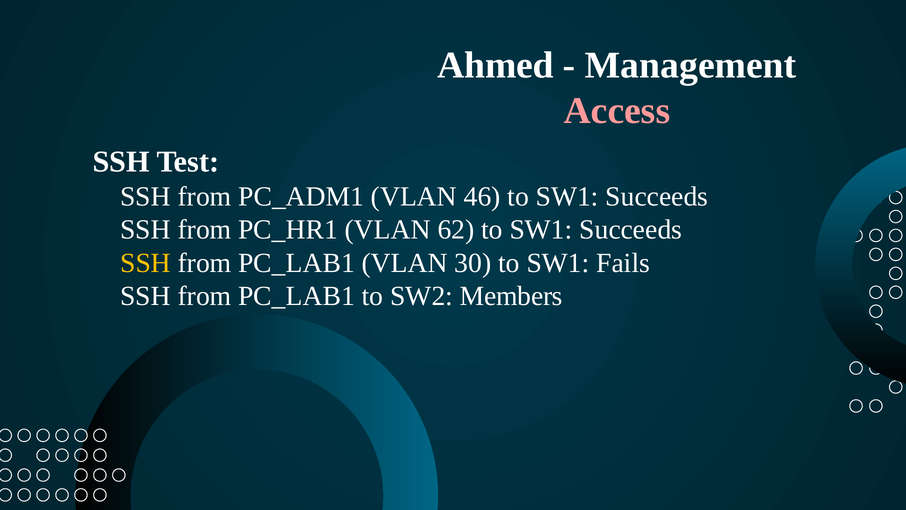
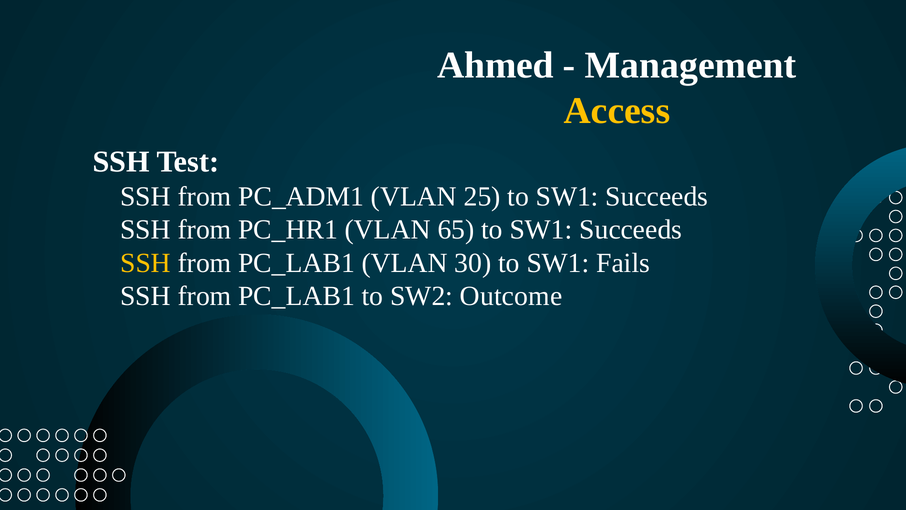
Access colour: pink -> yellow (617, 111)
46: 46 -> 25 (482, 196)
62: 62 -> 65 (456, 230)
Members: Members -> Outcome (511, 296)
